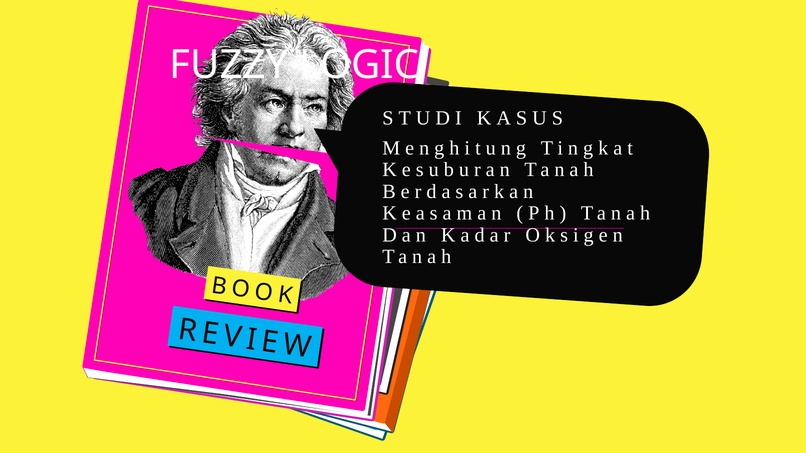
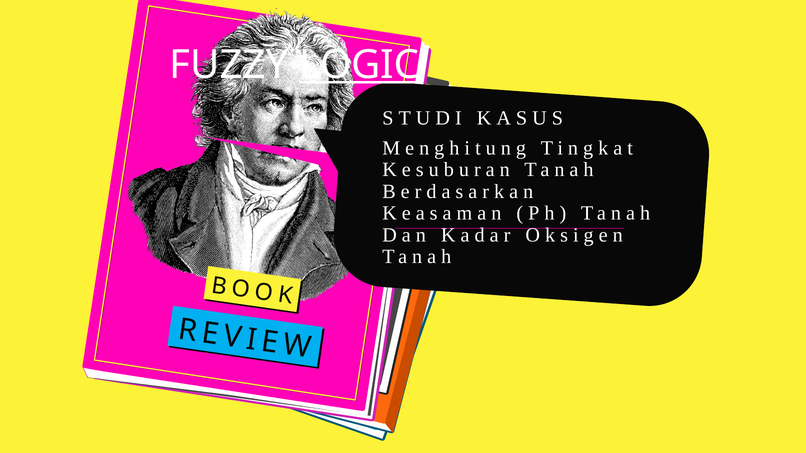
LOGIC underline: none -> present (359, 65)
